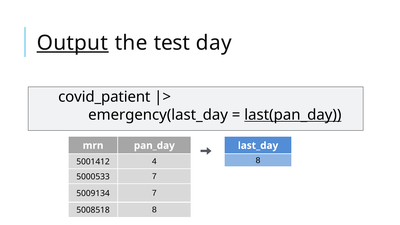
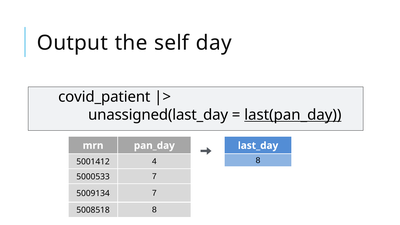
Output underline: present -> none (72, 43)
test: test -> self (172, 43)
emergency(last_day: emergency(last_day -> unassigned(last_day (158, 115)
